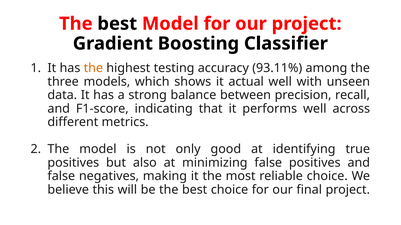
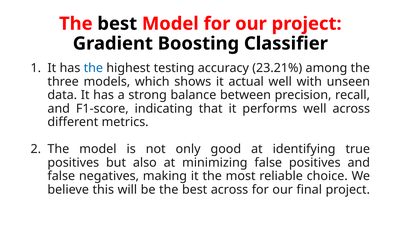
the colour: orange -> blue (93, 68)
93.11%: 93.11% -> 23.21% (277, 68)
best choice: choice -> across (230, 190)
